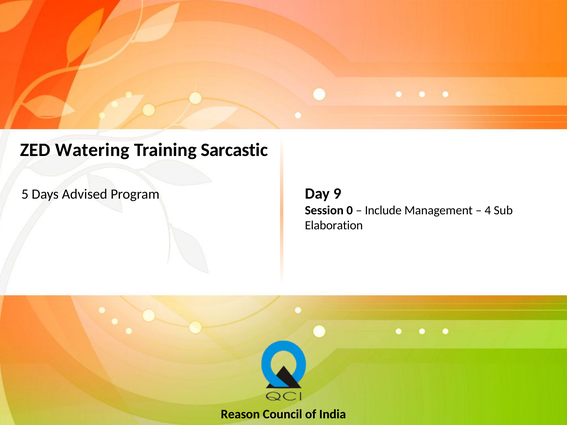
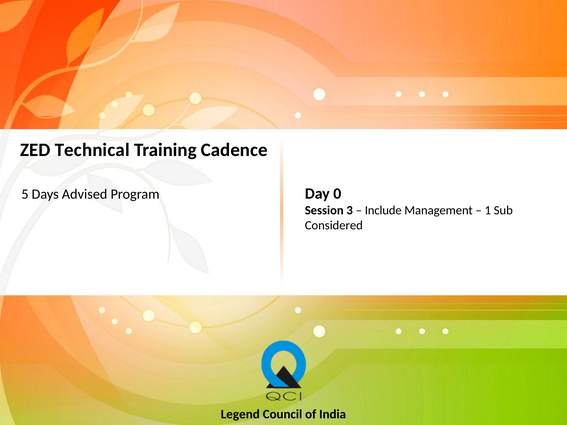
Watering: Watering -> Technical (92, 150)
Sarcastic: Sarcastic -> Cadence (234, 150)
9: 9 -> 0 (337, 194)
0: 0 -> 3 (350, 210)
4: 4 -> 1 (488, 210)
Elaboration: Elaboration -> Considered (334, 226)
Reason: Reason -> Legend (240, 414)
